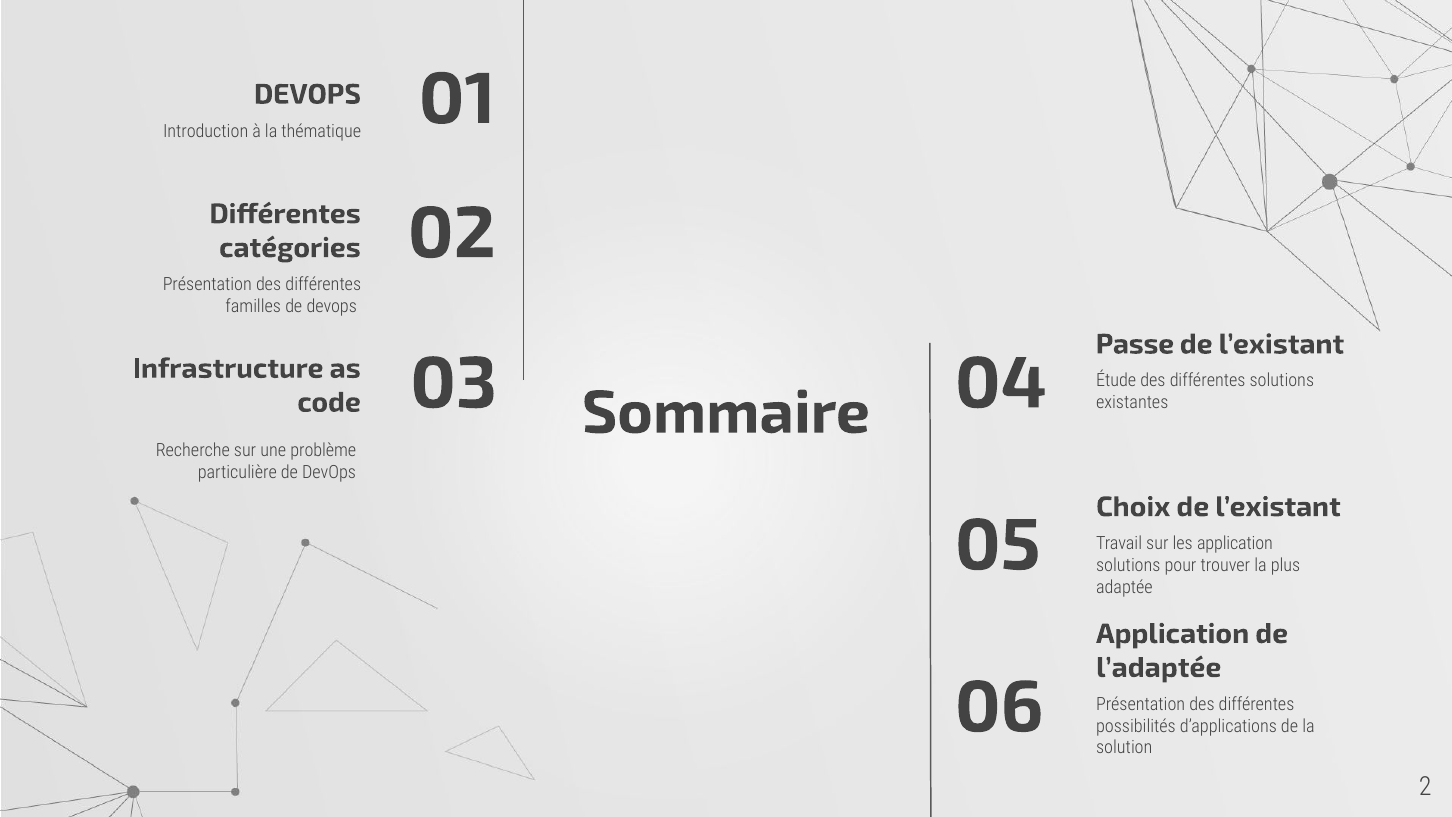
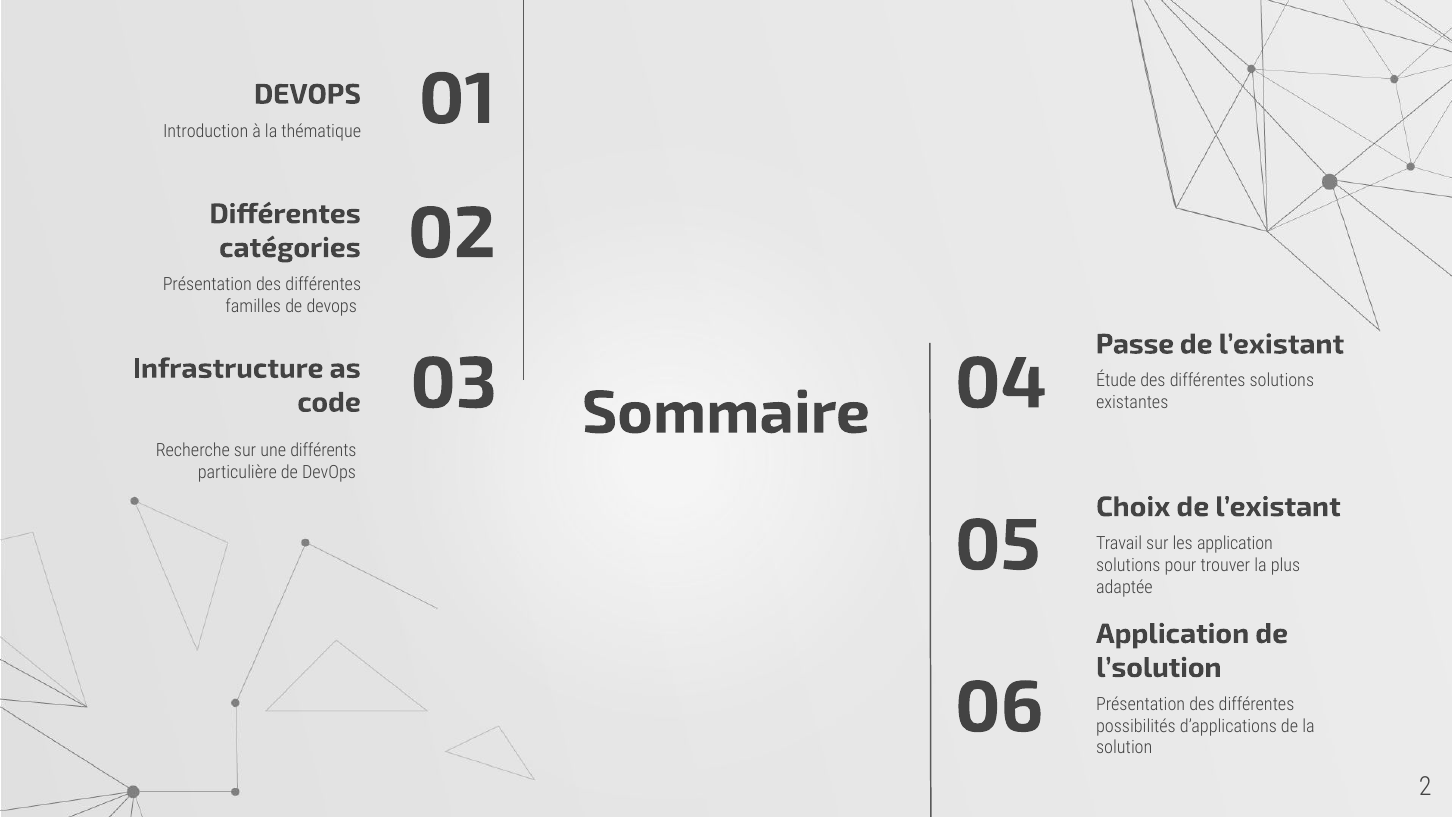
problème: problème -> différents (323, 451)
l’adaptée: l’adaptée -> l’solution (1159, 667)
